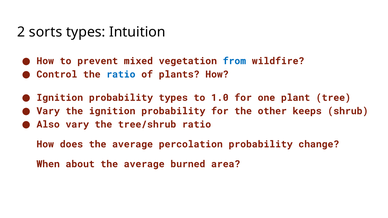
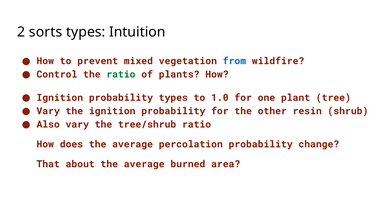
ratio colour: blue -> green (121, 74)
keeps: keeps -> resin (307, 111)
When: When -> That (48, 164)
